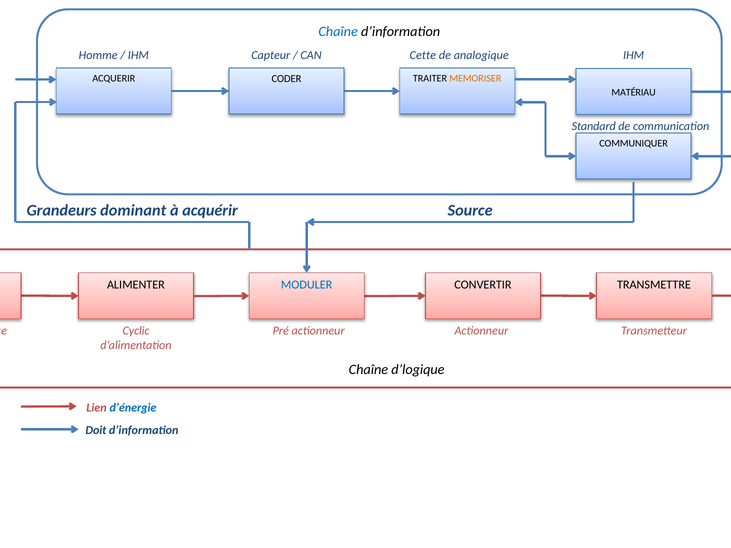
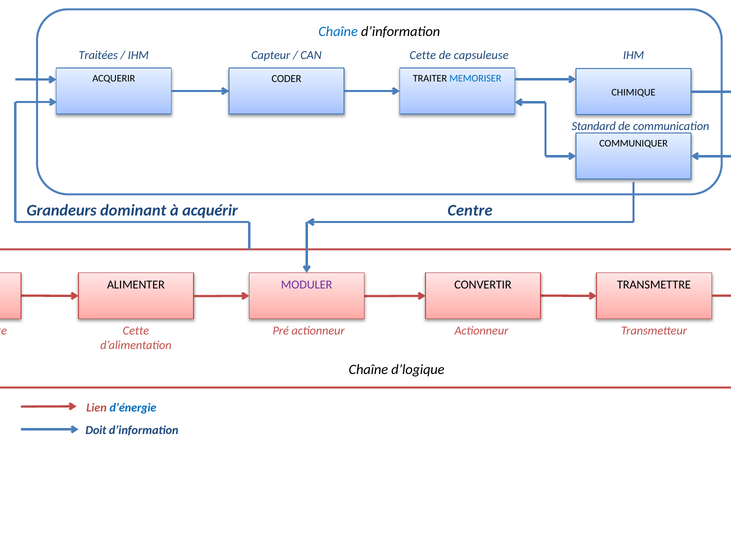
Homme: Homme -> Traitées (98, 55)
analogique: analogique -> capsuleuse (481, 55)
MEMORISER colour: orange -> blue (475, 78)
MATÉRIAU: MATÉRIAU -> CHIMIQUE (633, 92)
Source: Source -> Centre (470, 211)
MODULER colour: blue -> purple (307, 285)
Cyclic: Cyclic -> Cette (136, 331)
